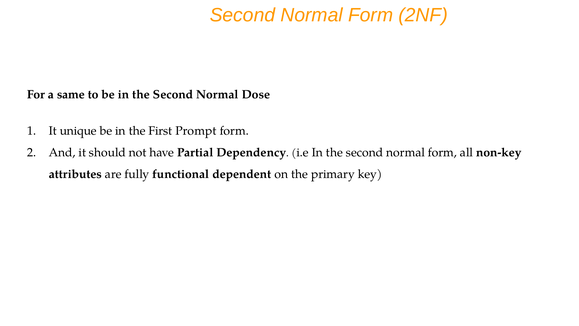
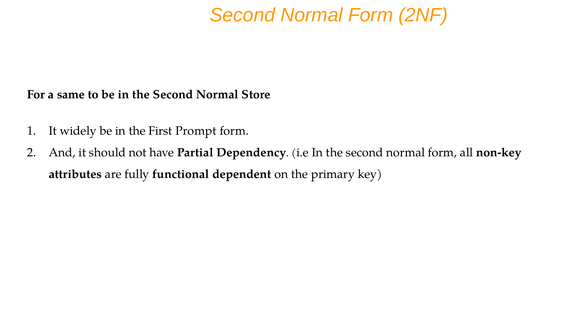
Dose: Dose -> Store (256, 94)
unique: unique -> widely (78, 131)
